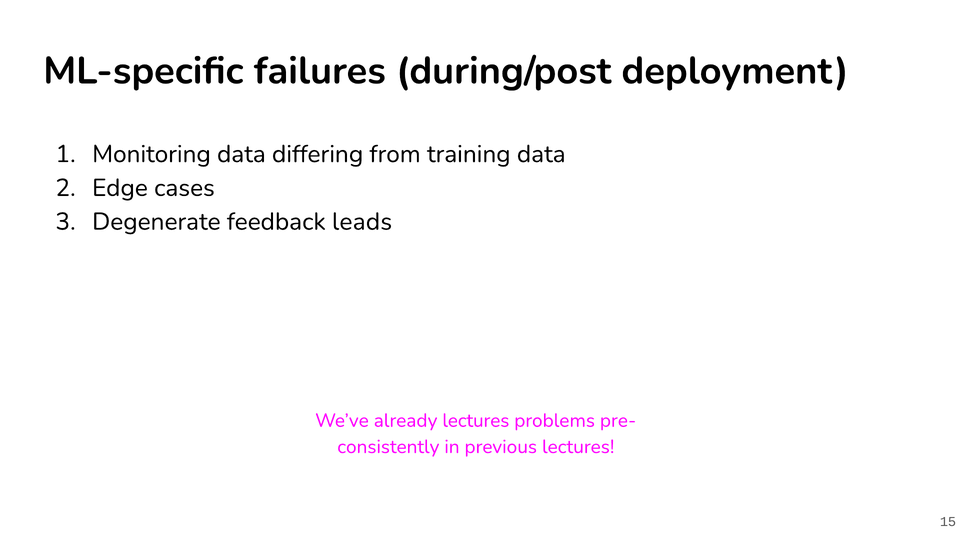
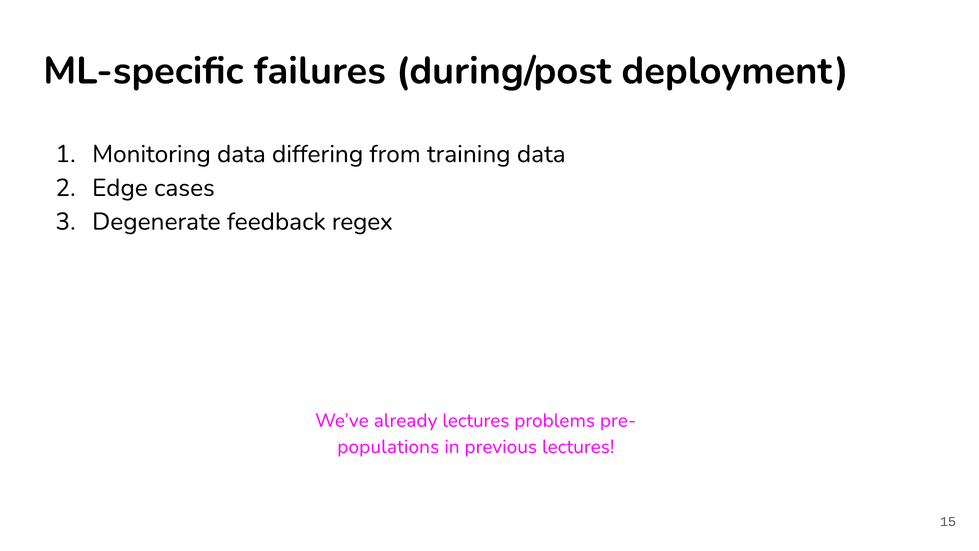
leads: leads -> regex (362, 221)
consistently: consistently -> populations (388, 447)
